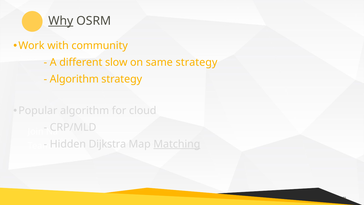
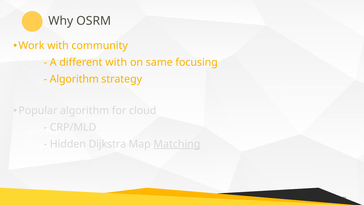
Why underline: present -> none (61, 21)
different slow: slow -> with (116, 62)
same strategy: strategy -> focusing (197, 62)
